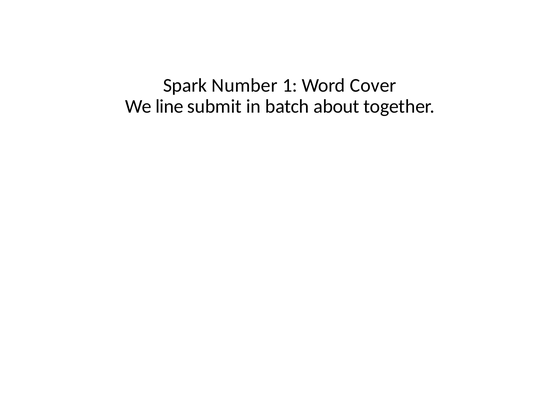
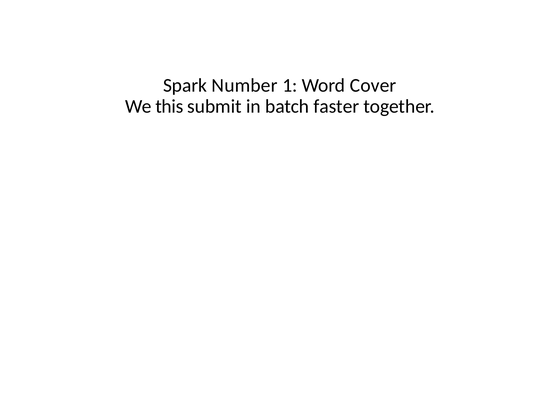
line: line -> this (169, 107)
about: about -> faster (336, 107)
